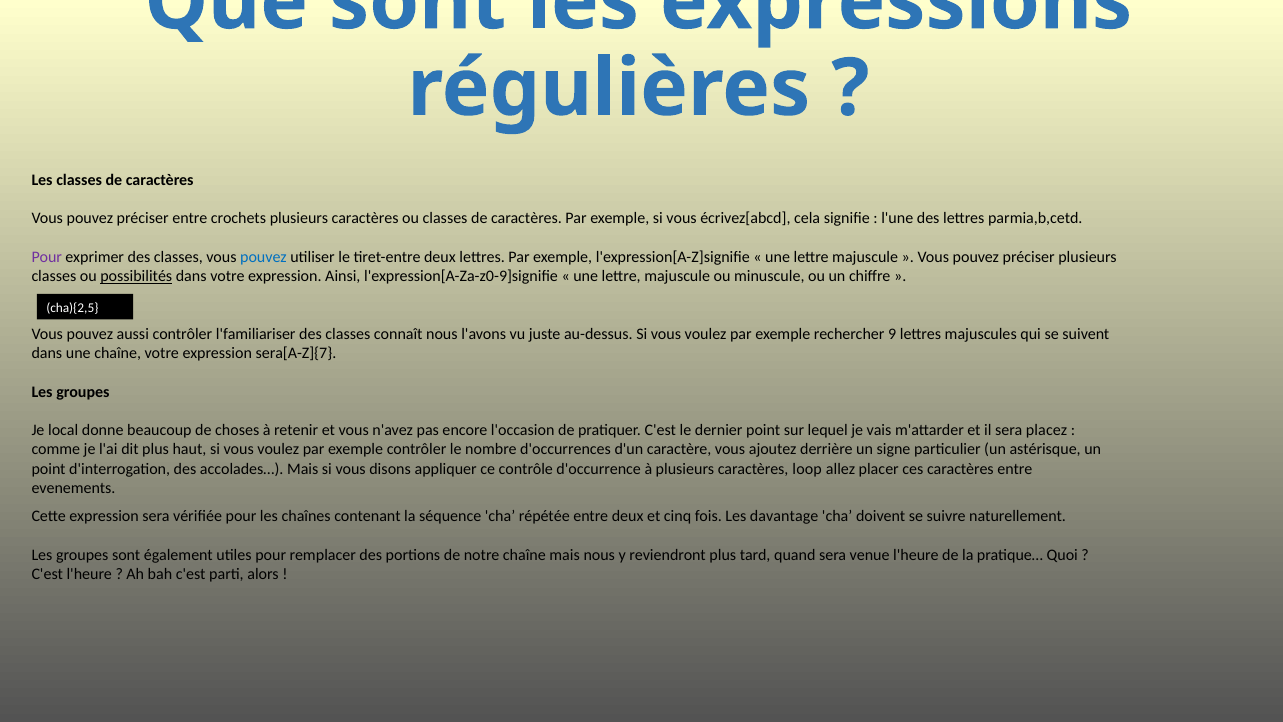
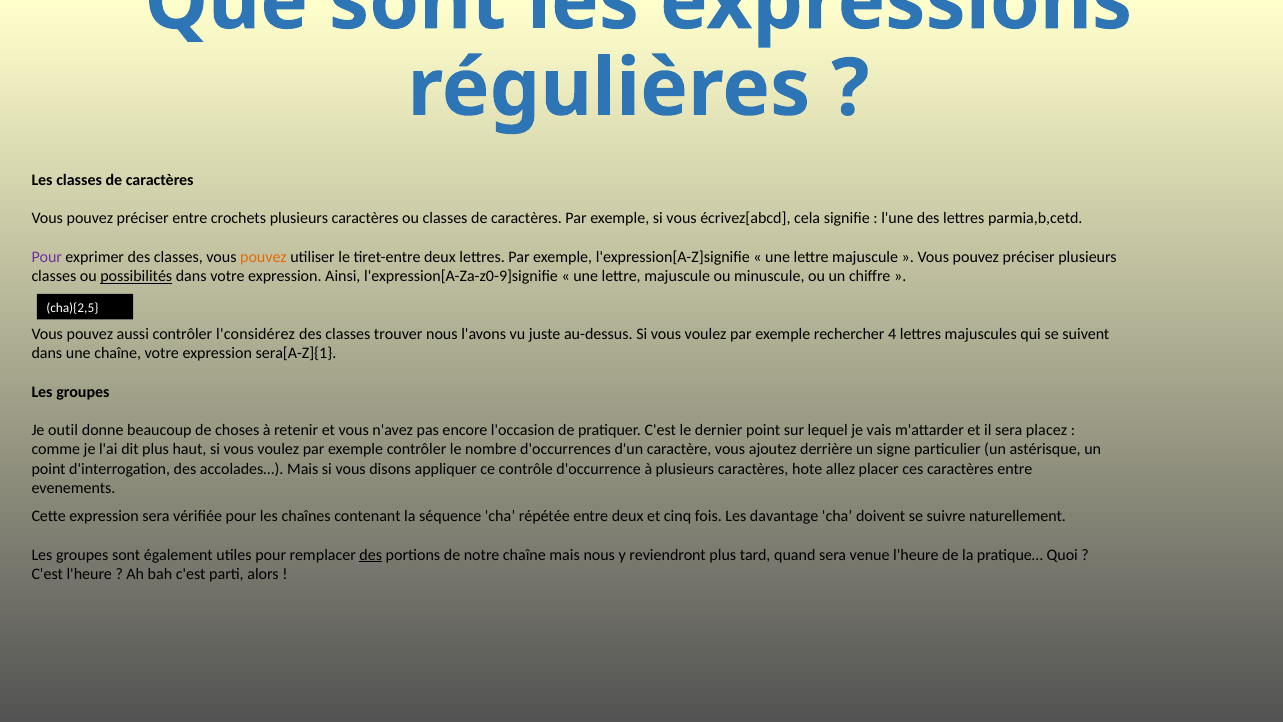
pouvez colour: blue -> orange (263, 257)
l'familiariser: l'familiariser -> l'considérez (256, 334)
connaît: connaît -> trouver (398, 334)
9: 9 -> 4 (892, 334)
sera[A-Z]{7: sera[A-Z]{7 -> sera[A-Z]{1 (296, 353)
local: local -> outil (63, 430)
loop: loop -> hote (807, 469)
des underline: none -> present (371, 555)
